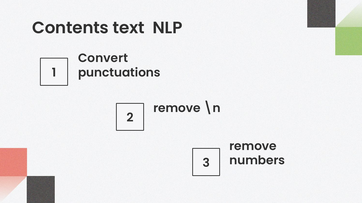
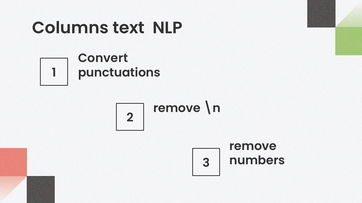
Contents: Contents -> Columns (70, 28)
